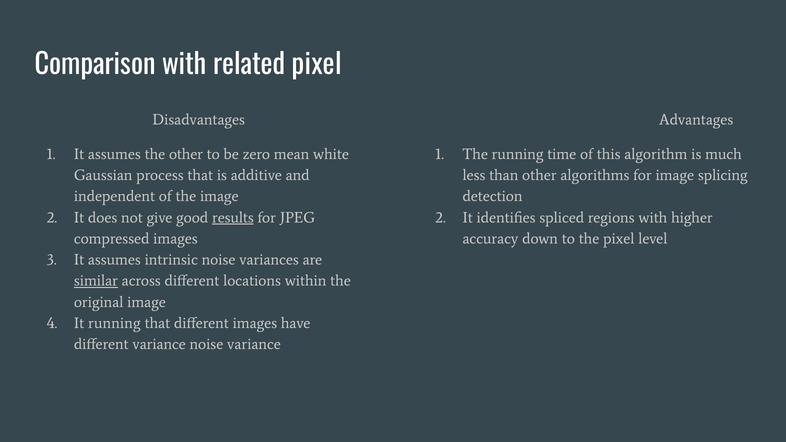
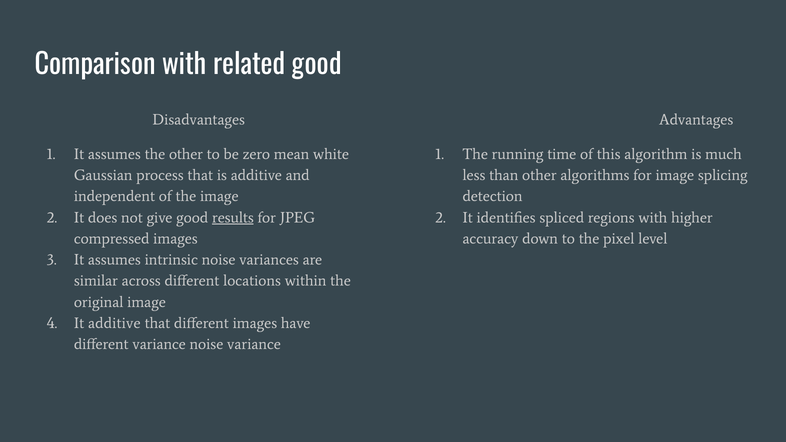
related pixel: pixel -> good (317, 65)
similar underline: present -> none (96, 281)
It running: running -> additive (114, 323)
